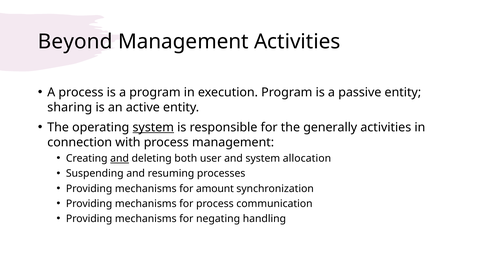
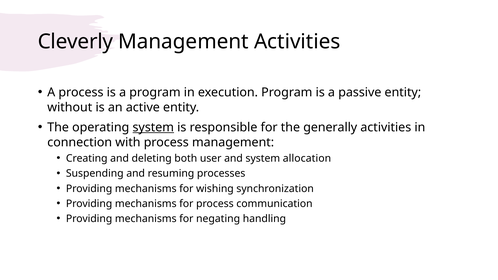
Beyond: Beyond -> Cleverly (75, 42)
sharing: sharing -> without (70, 107)
and underline: present -> none (120, 159)
amount: amount -> wishing (215, 189)
